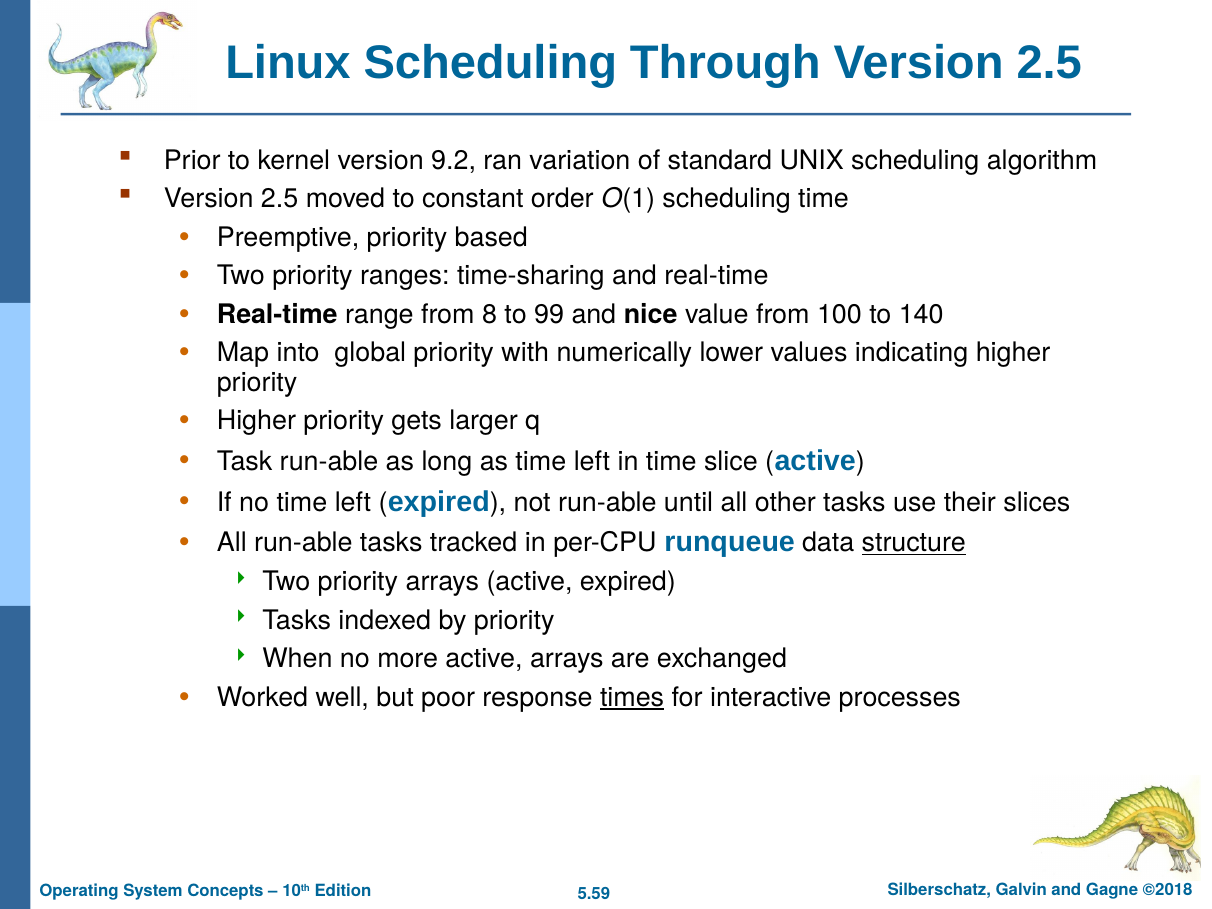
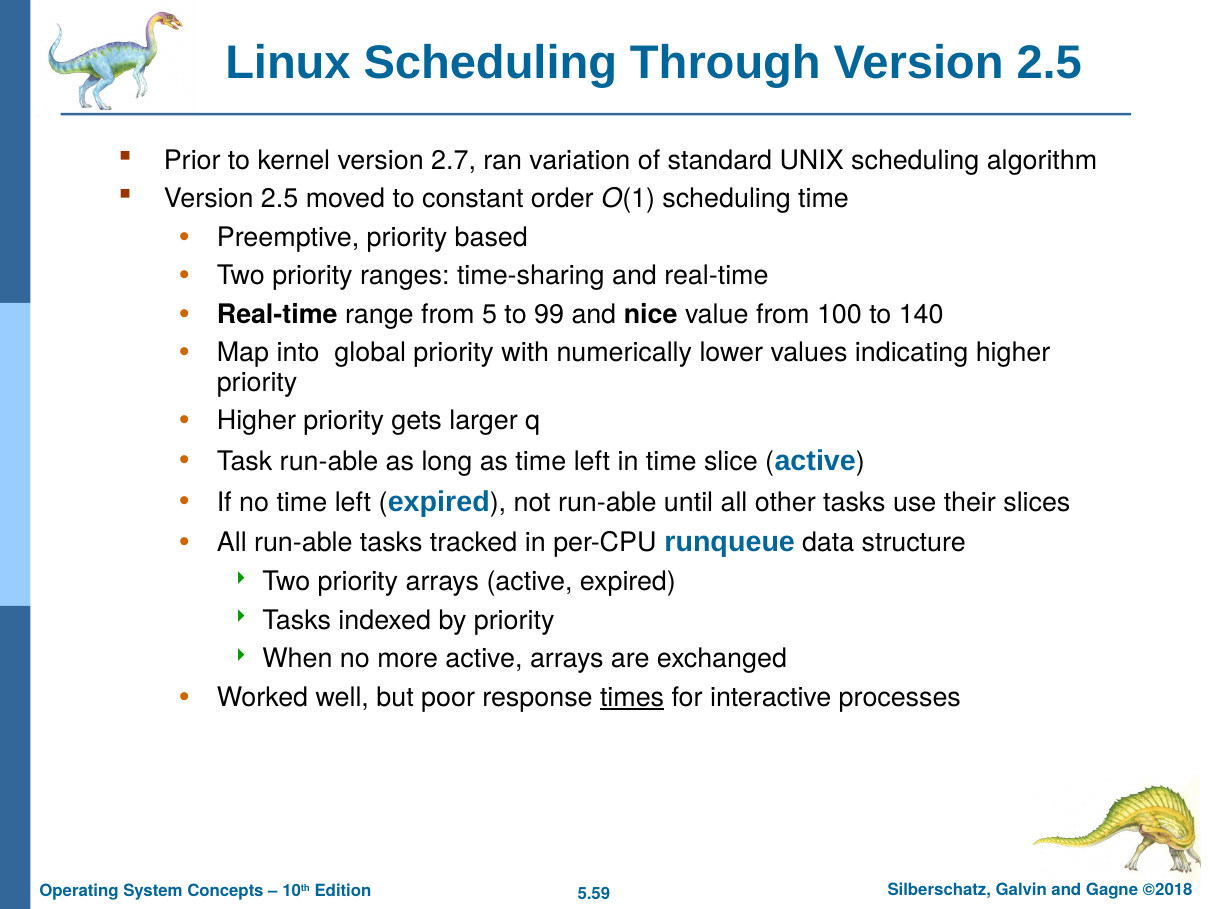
9.2: 9.2 -> 2.7 (454, 161)
8: 8 -> 5 (490, 315)
structure underline: present -> none (914, 543)
